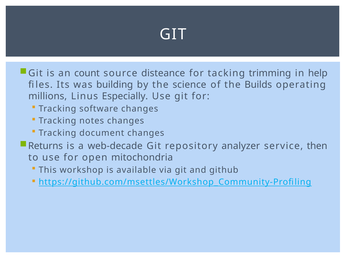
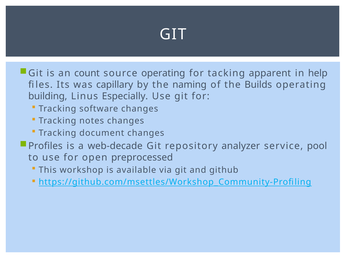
source disteance: disteance -> operating (163, 73)
trimming: trimming -> apparent (270, 73)
building: building -> capillary (115, 85)
science: science -> naming (190, 85)
millions: millions -> building (48, 96)
Returns: Returns -> Profiles (45, 146)
then: then -> pool (317, 146)
mitochondria: mitochondria -> preprocessed (142, 158)
